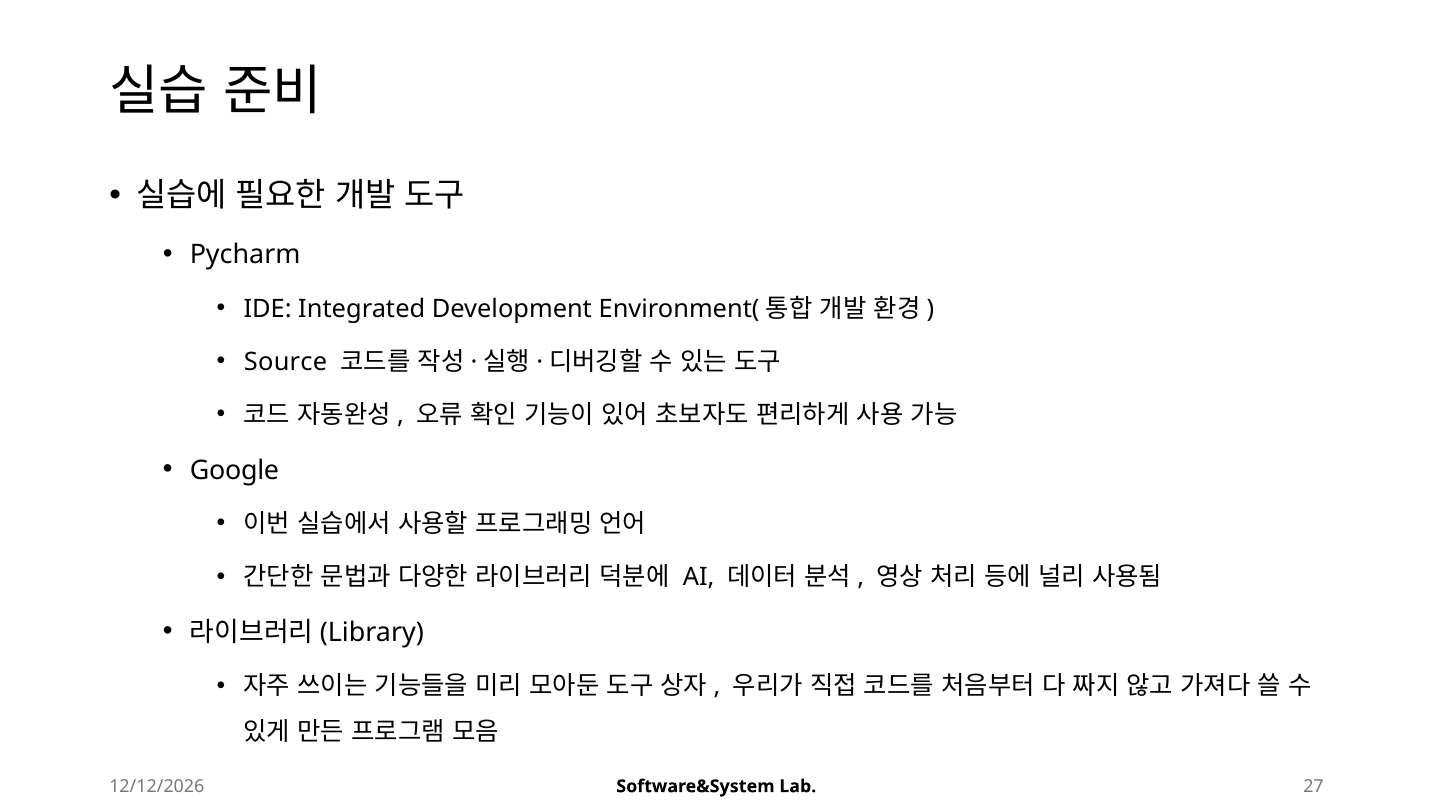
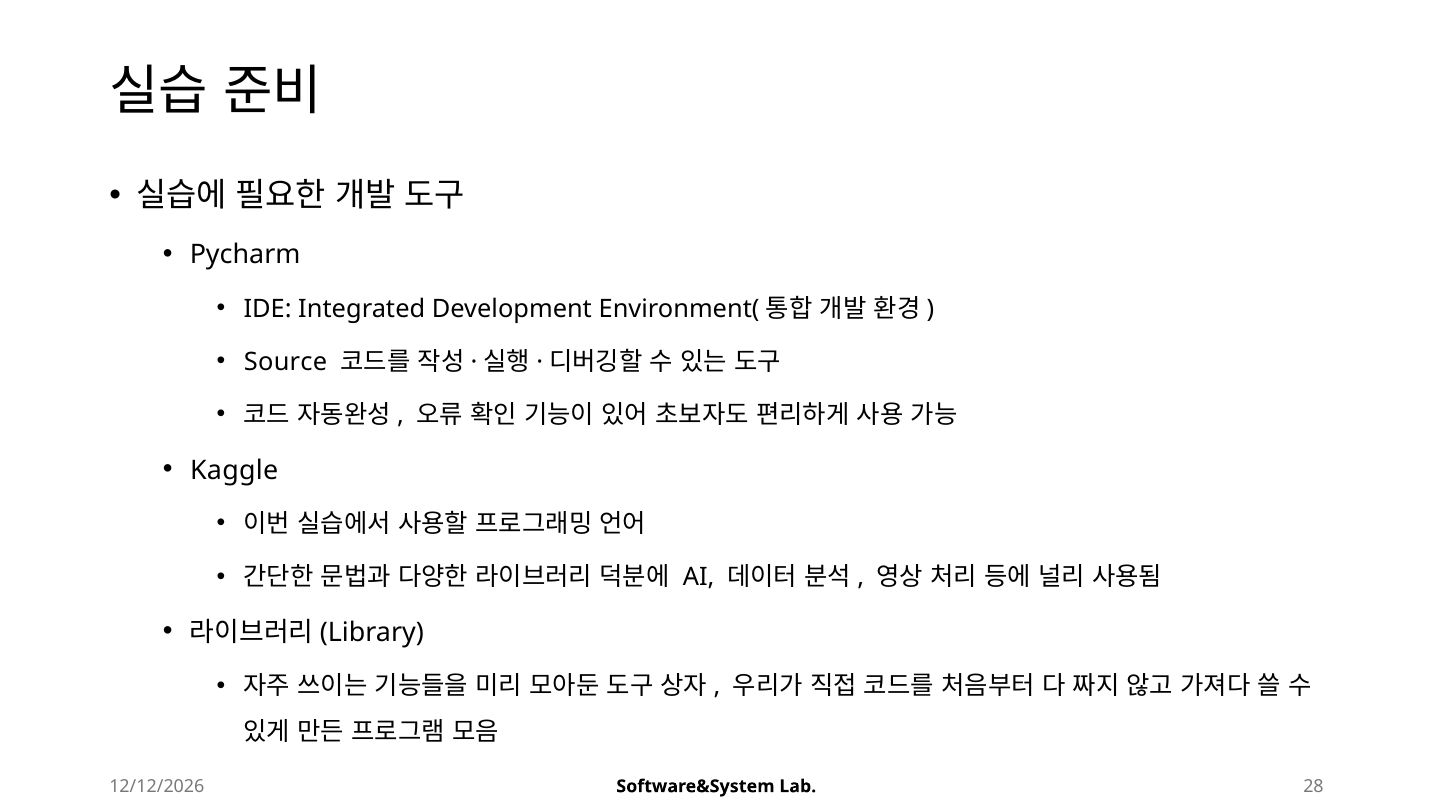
Google: Google -> Kaggle (234, 470)
27: 27 -> 28 (1313, 786)
